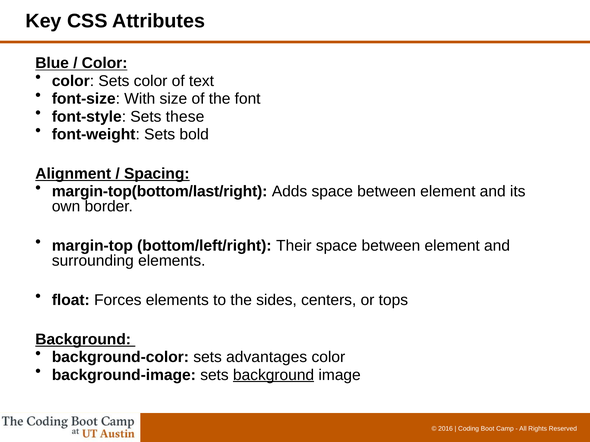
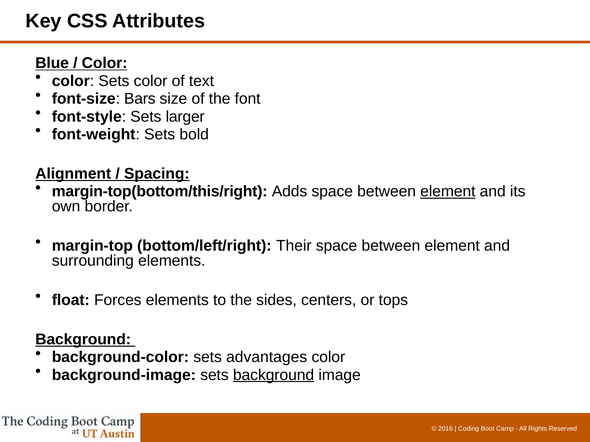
With: With -> Bars (140, 99)
these: these -> larger (185, 117)
margin-top(bottom/last/right: margin-top(bottom/last/right -> margin-top(bottom/this/right (160, 192)
element underline: none -> present (448, 192)
